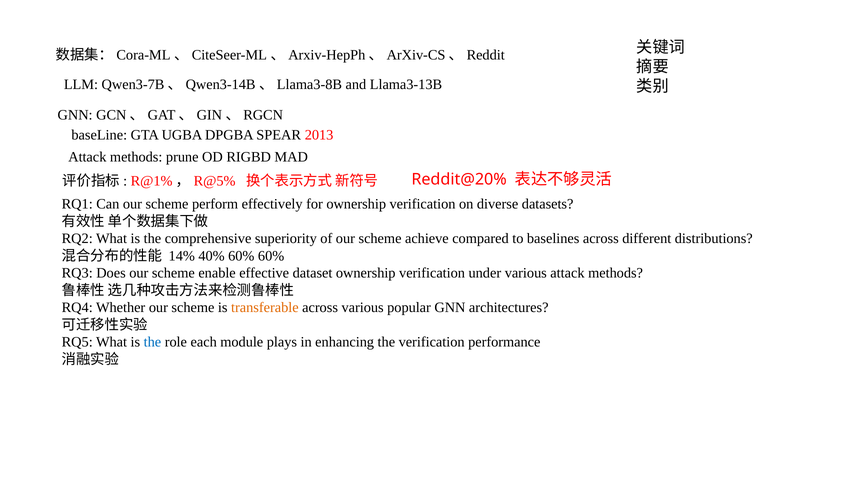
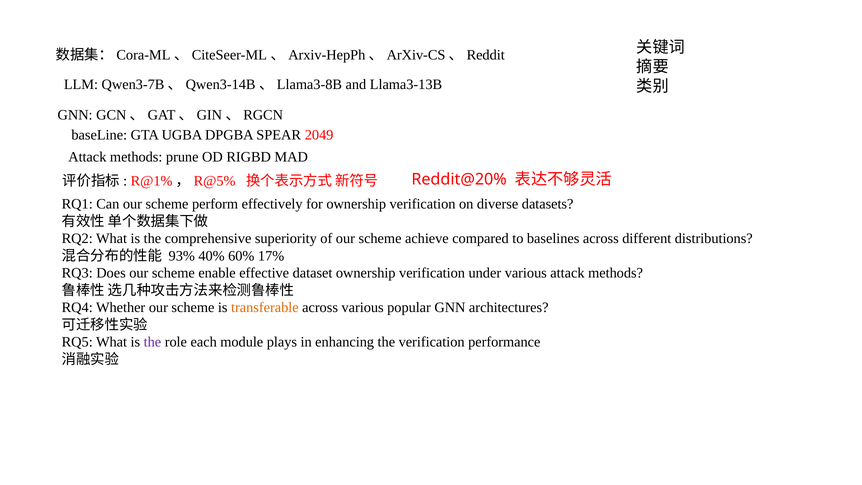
2013: 2013 -> 2049 (319, 135)
14%: 14% -> 93% (182, 256)
60% 60%: 60% -> 17% (271, 256)
the colour: blue -> purple (152, 342)
